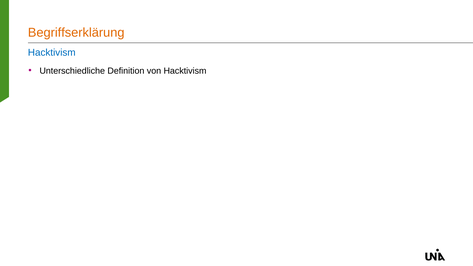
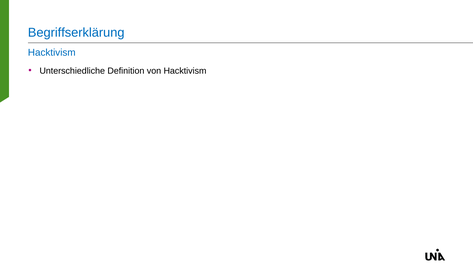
Begriffserklärung colour: orange -> blue (76, 32)
